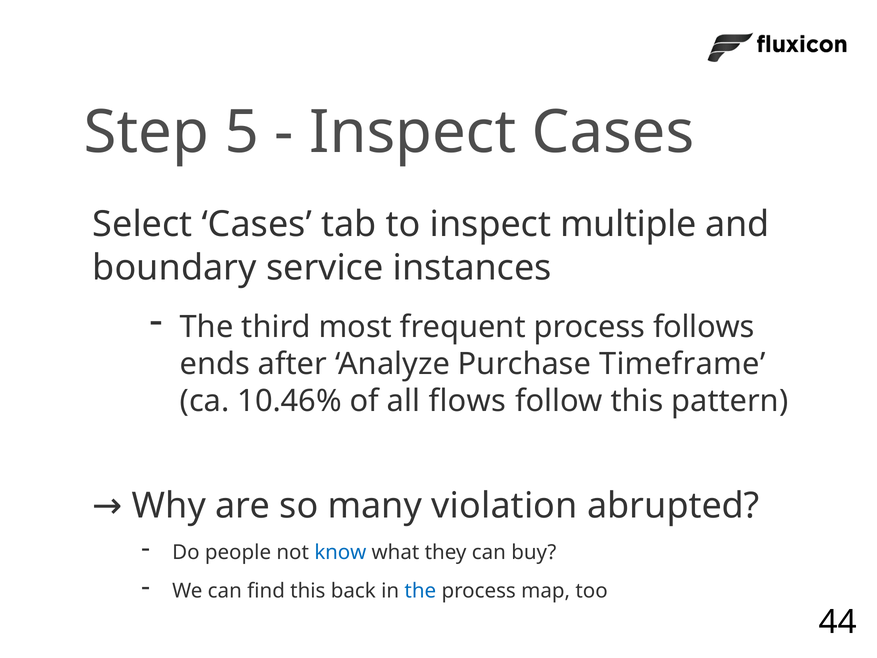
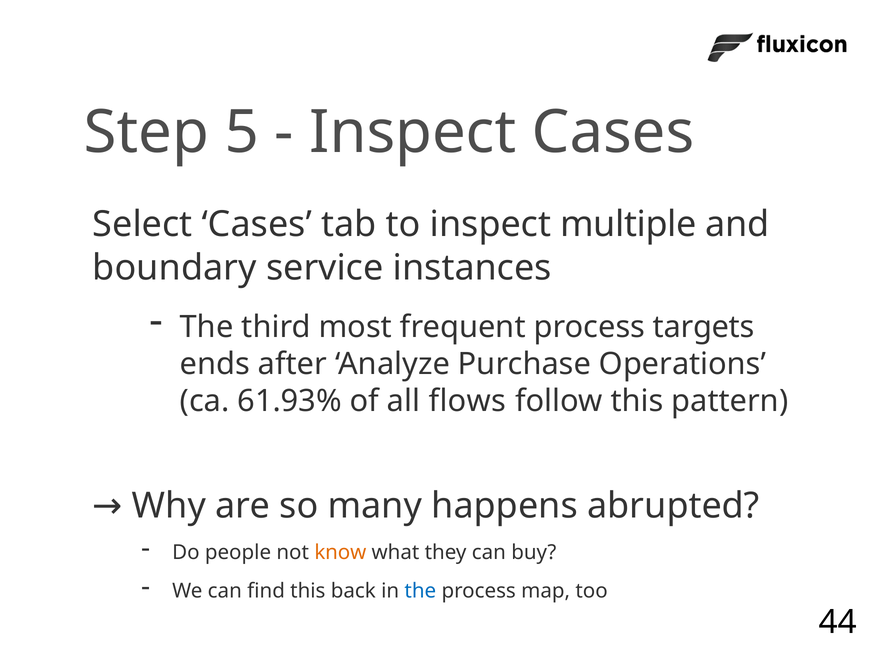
follows: follows -> targets (704, 327)
Timeframe: Timeframe -> Operations (683, 364)
10.46%: 10.46% -> 61.93% (290, 401)
violation: violation -> happens (505, 506)
know colour: blue -> orange (340, 552)
